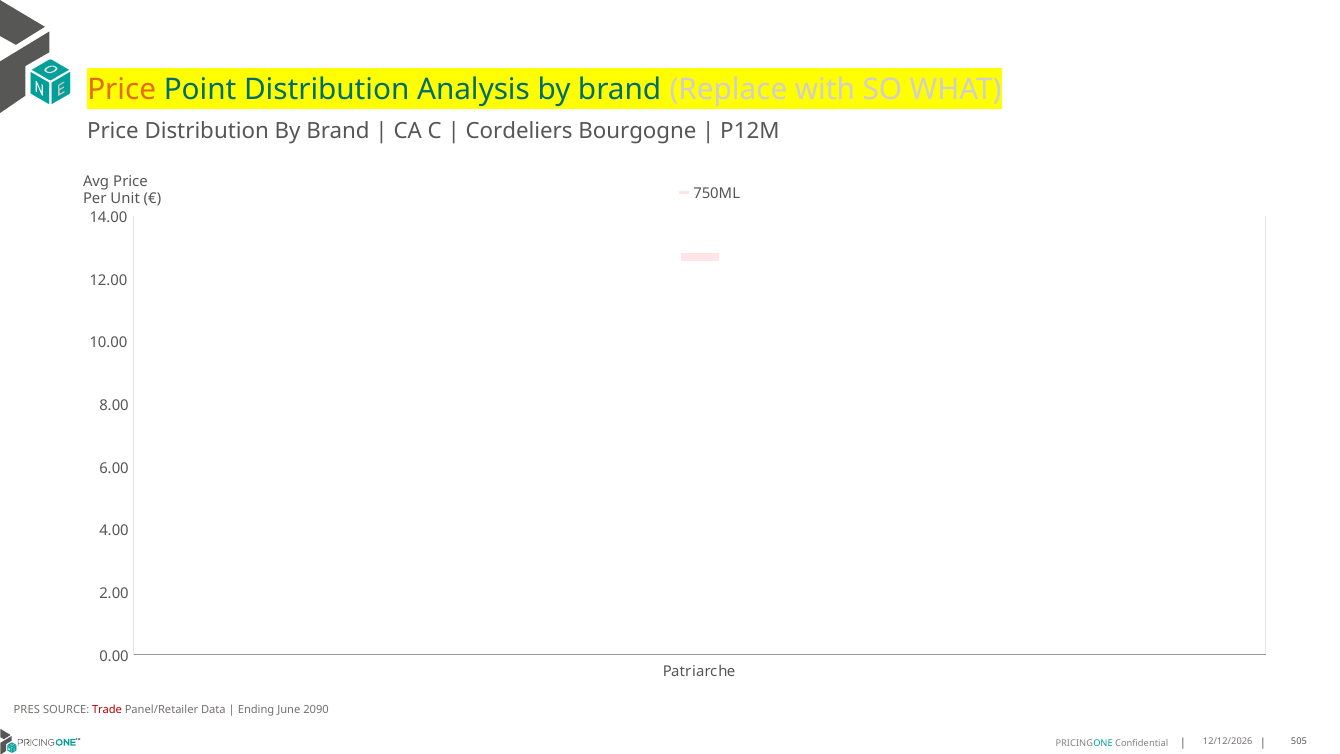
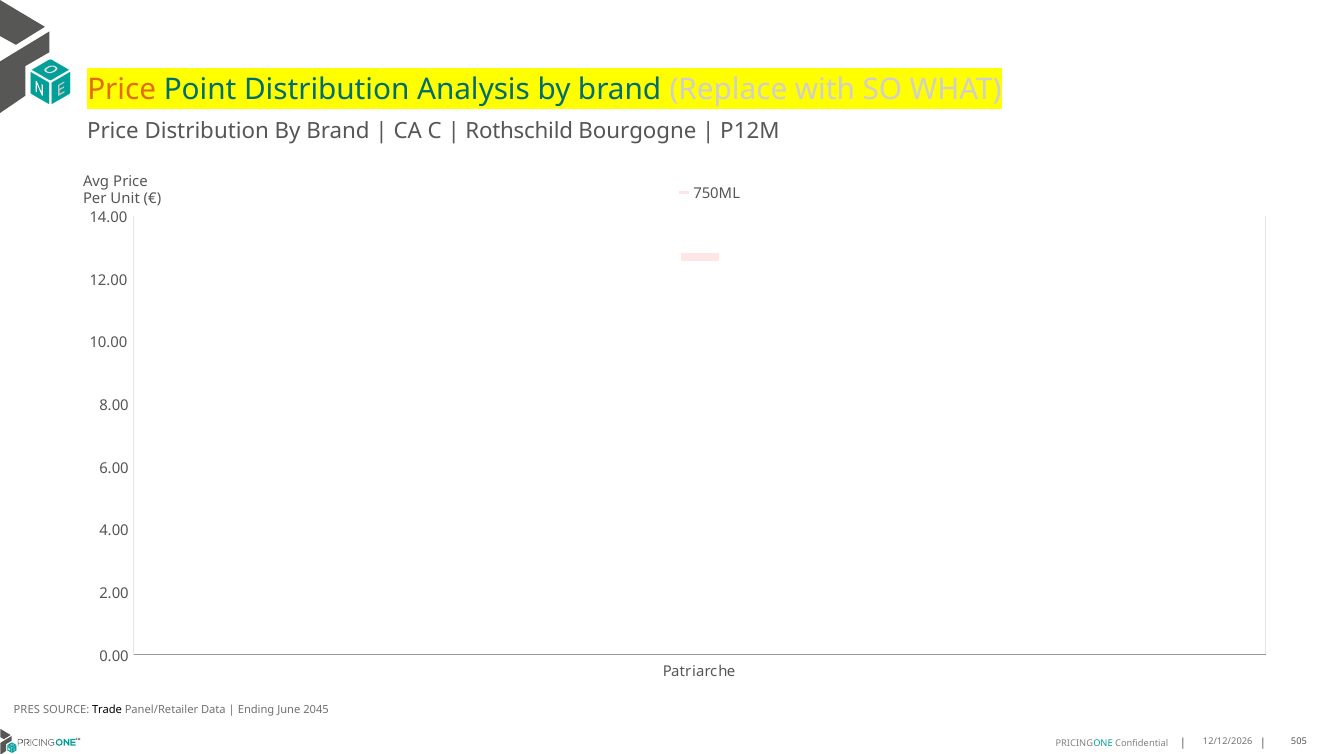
Cordeliers: Cordeliers -> Rothschild (519, 131)
Trade colour: red -> black (107, 710)
2090: 2090 -> 2045 (316, 710)
